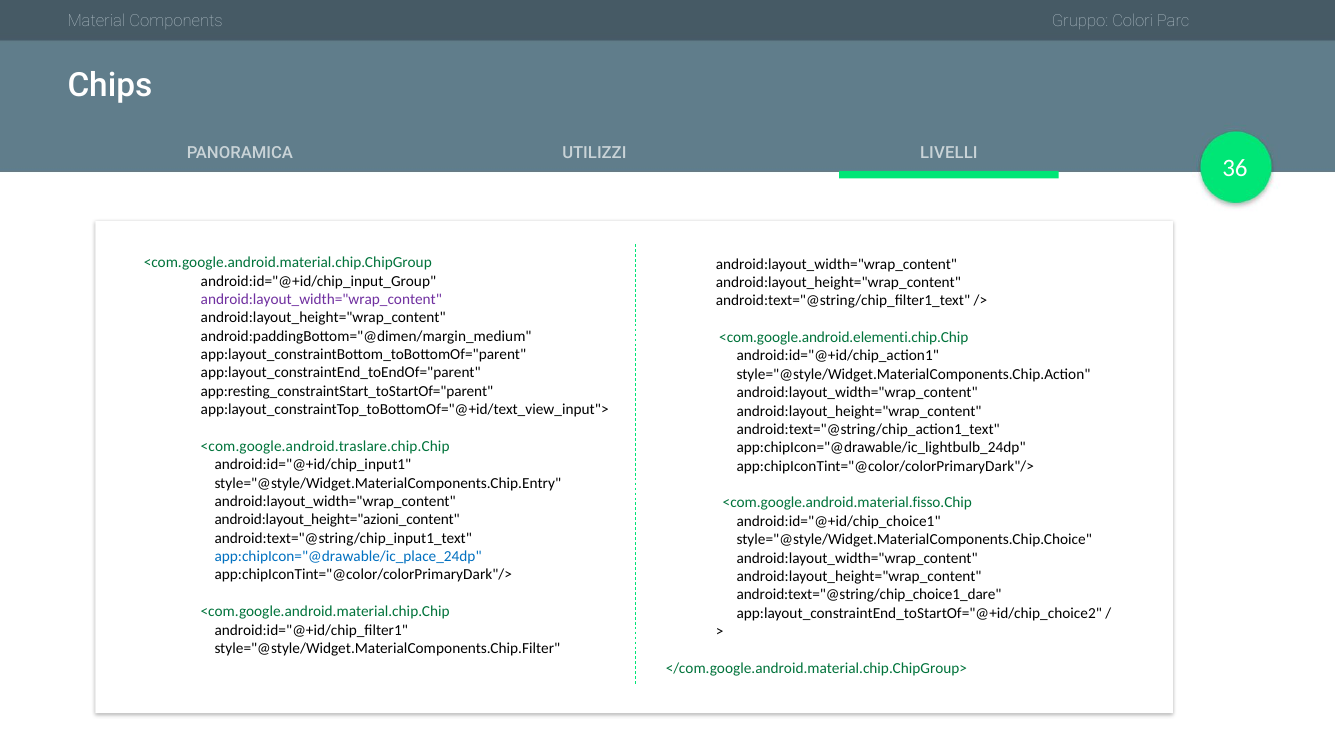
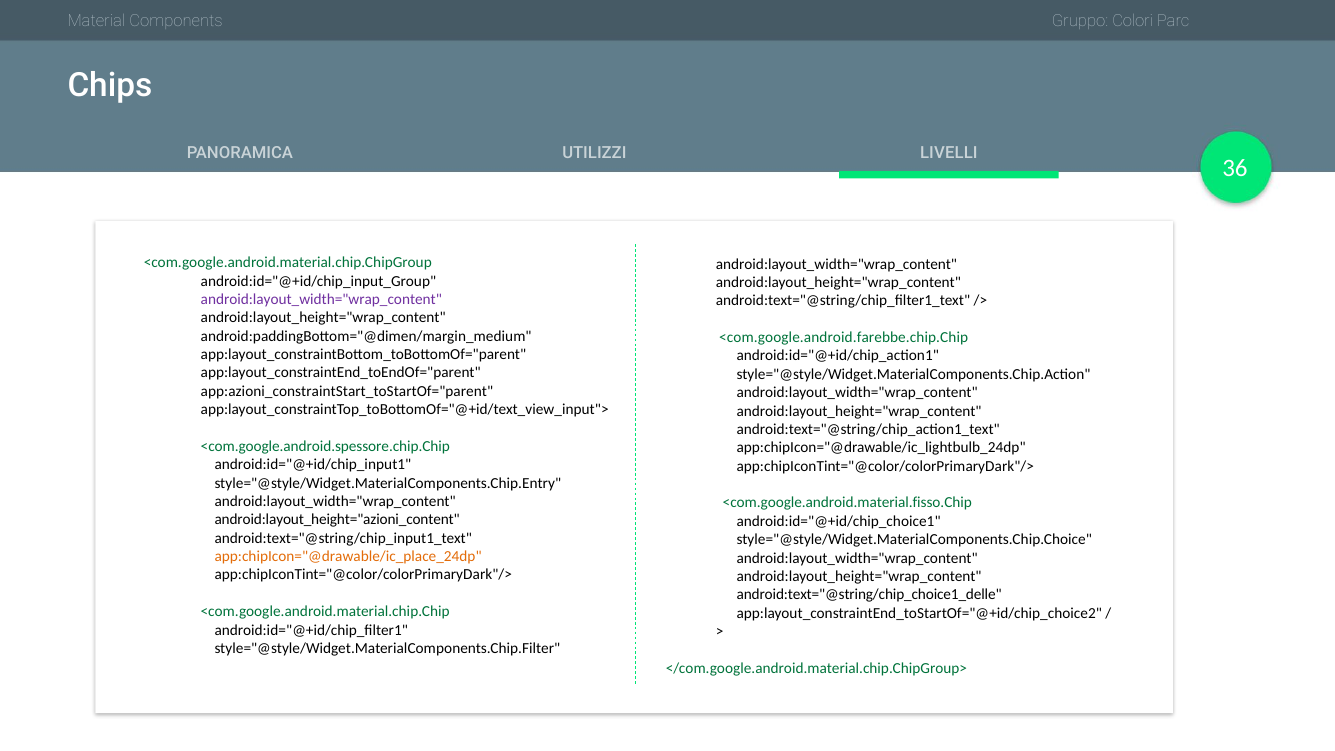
<com.google.android.elementi.chip.Chip: <com.google.android.elementi.chip.Chip -> <com.google.android.farebbe.chip.Chip (844, 338)
app:resting_constraintStart_toStartOf="parent: app:resting_constraintStart_toStartOf="parent -> app:azioni_constraintStart_toStartOf="parent (347, 391)
<com.google.android.traslare.chip.Chip: <com.google.android.traslare.chip.Chip -> <com.google.android.spessore.chip.Chip (325, 446)
app:chipIcon="@drawable/ic_place_24dp colour: blue -> orange (348, 557)
android:text="@string/chip_choice1_dare: android:text="@string/chip_choice1_dare -> android:text="@string/chip_choice1_delle (869, 595)
